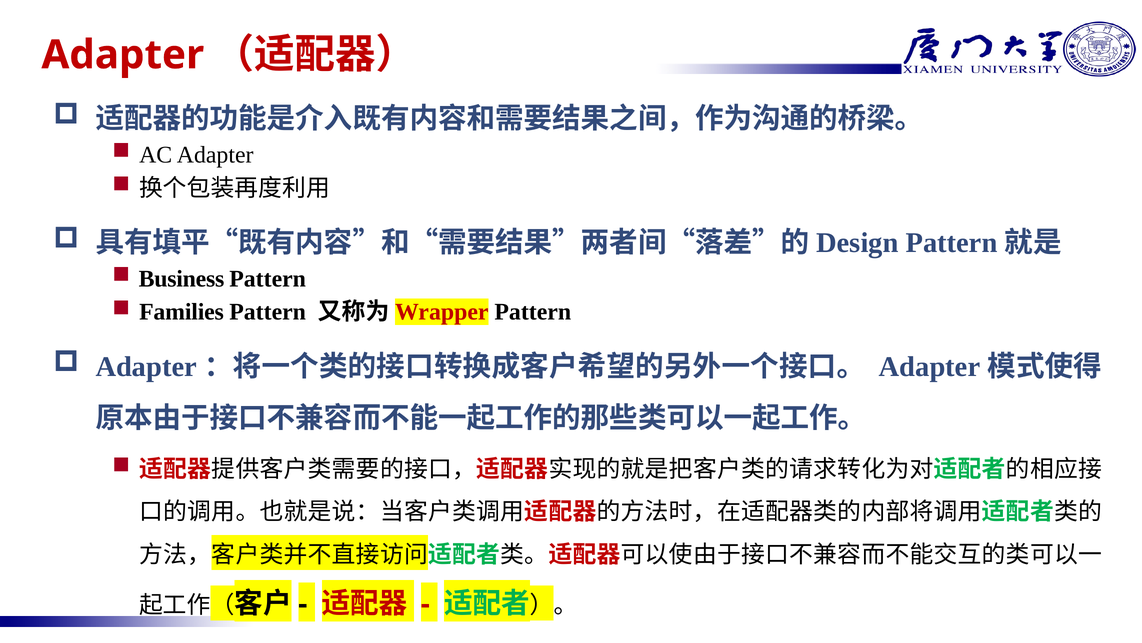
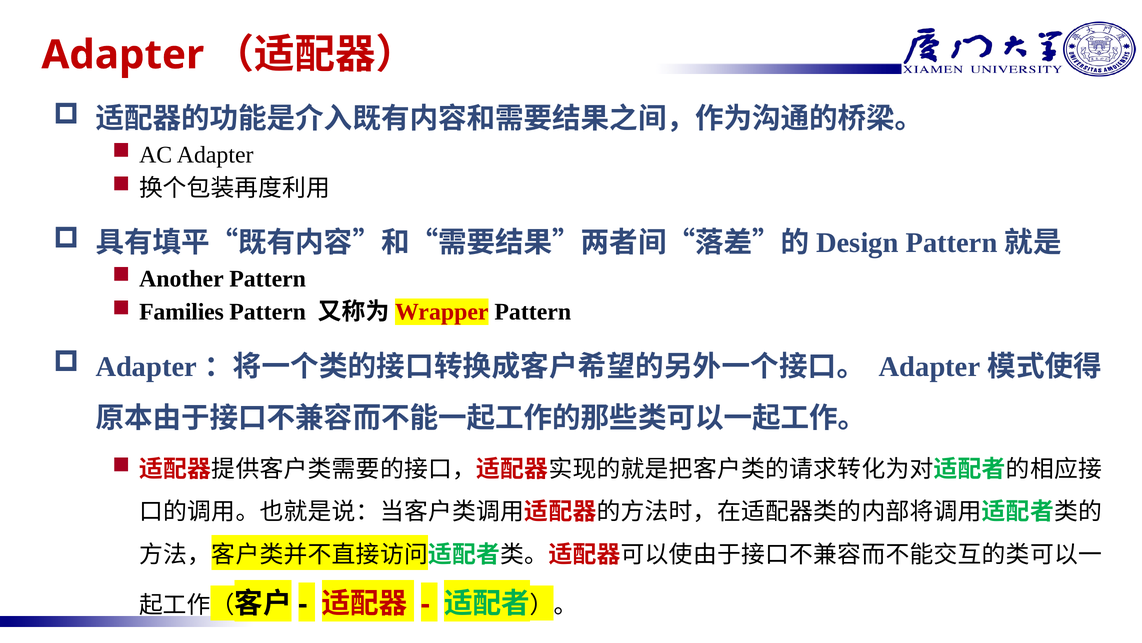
Business: Business -> Another (181, 278)
